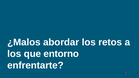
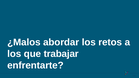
entorno: entorno -> trabajar (61, 54)
